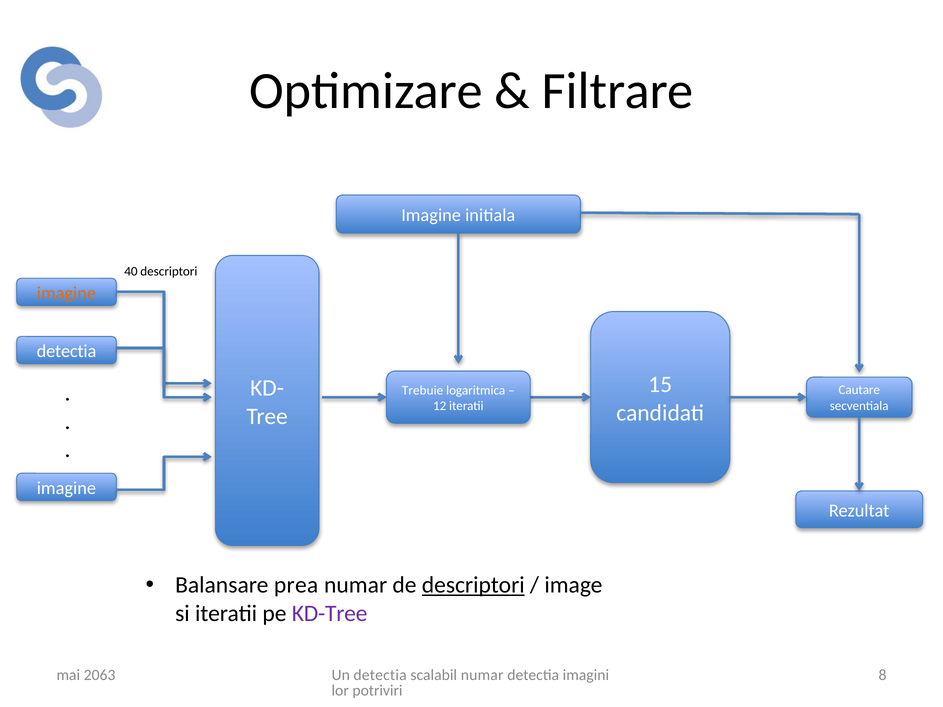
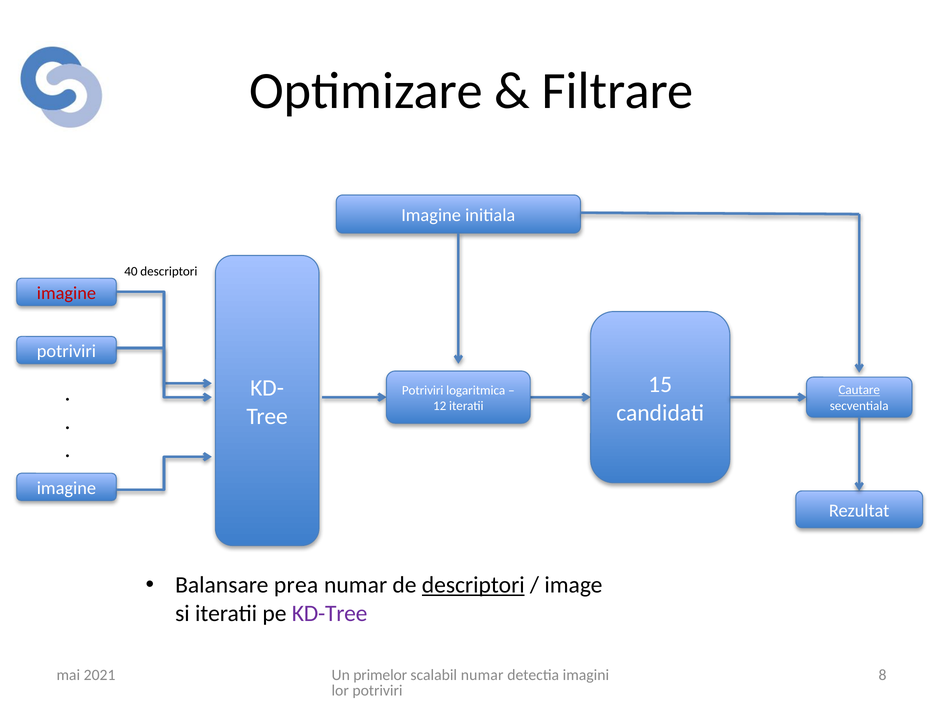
imagine colour: orange -> red (66, 293)
detectia: detectia -> potriviri (66, 351)
Trebuie: Trebuie -> Potriviri (423, 390)
Cautare underline: none -> present (859, 390)
Un detectia: detectia -> primelor (380, 675)
2063: 2063 -> 2021 (100, 675)
